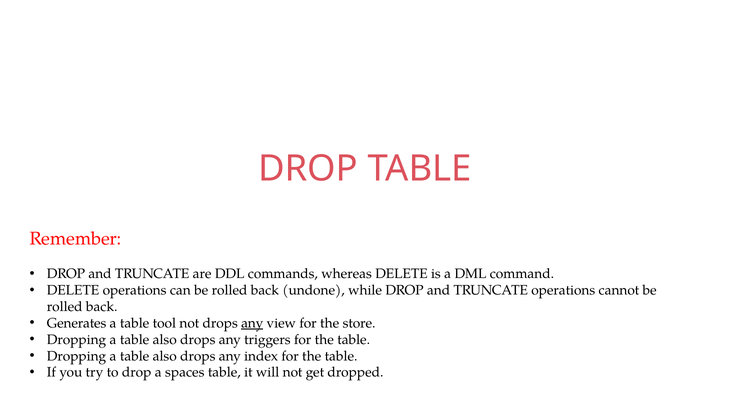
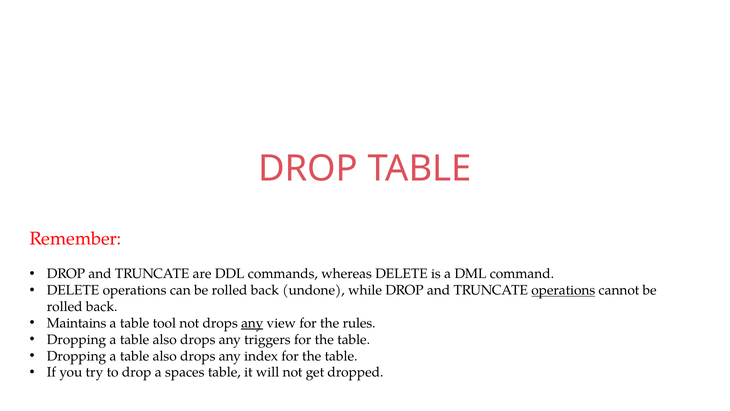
operations underline: none -> present (563, 290)
Generates: Generates -> Maintains (77, 323)
store: store -> rules (359, 323)
